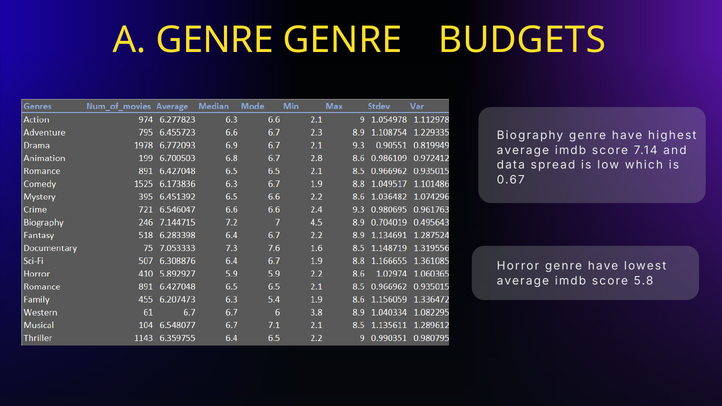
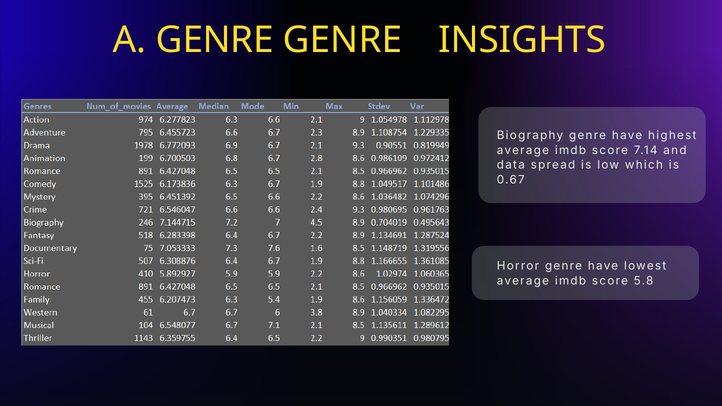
BUDGETS: BUDGETS -> INSIGHTS (522, 40)
